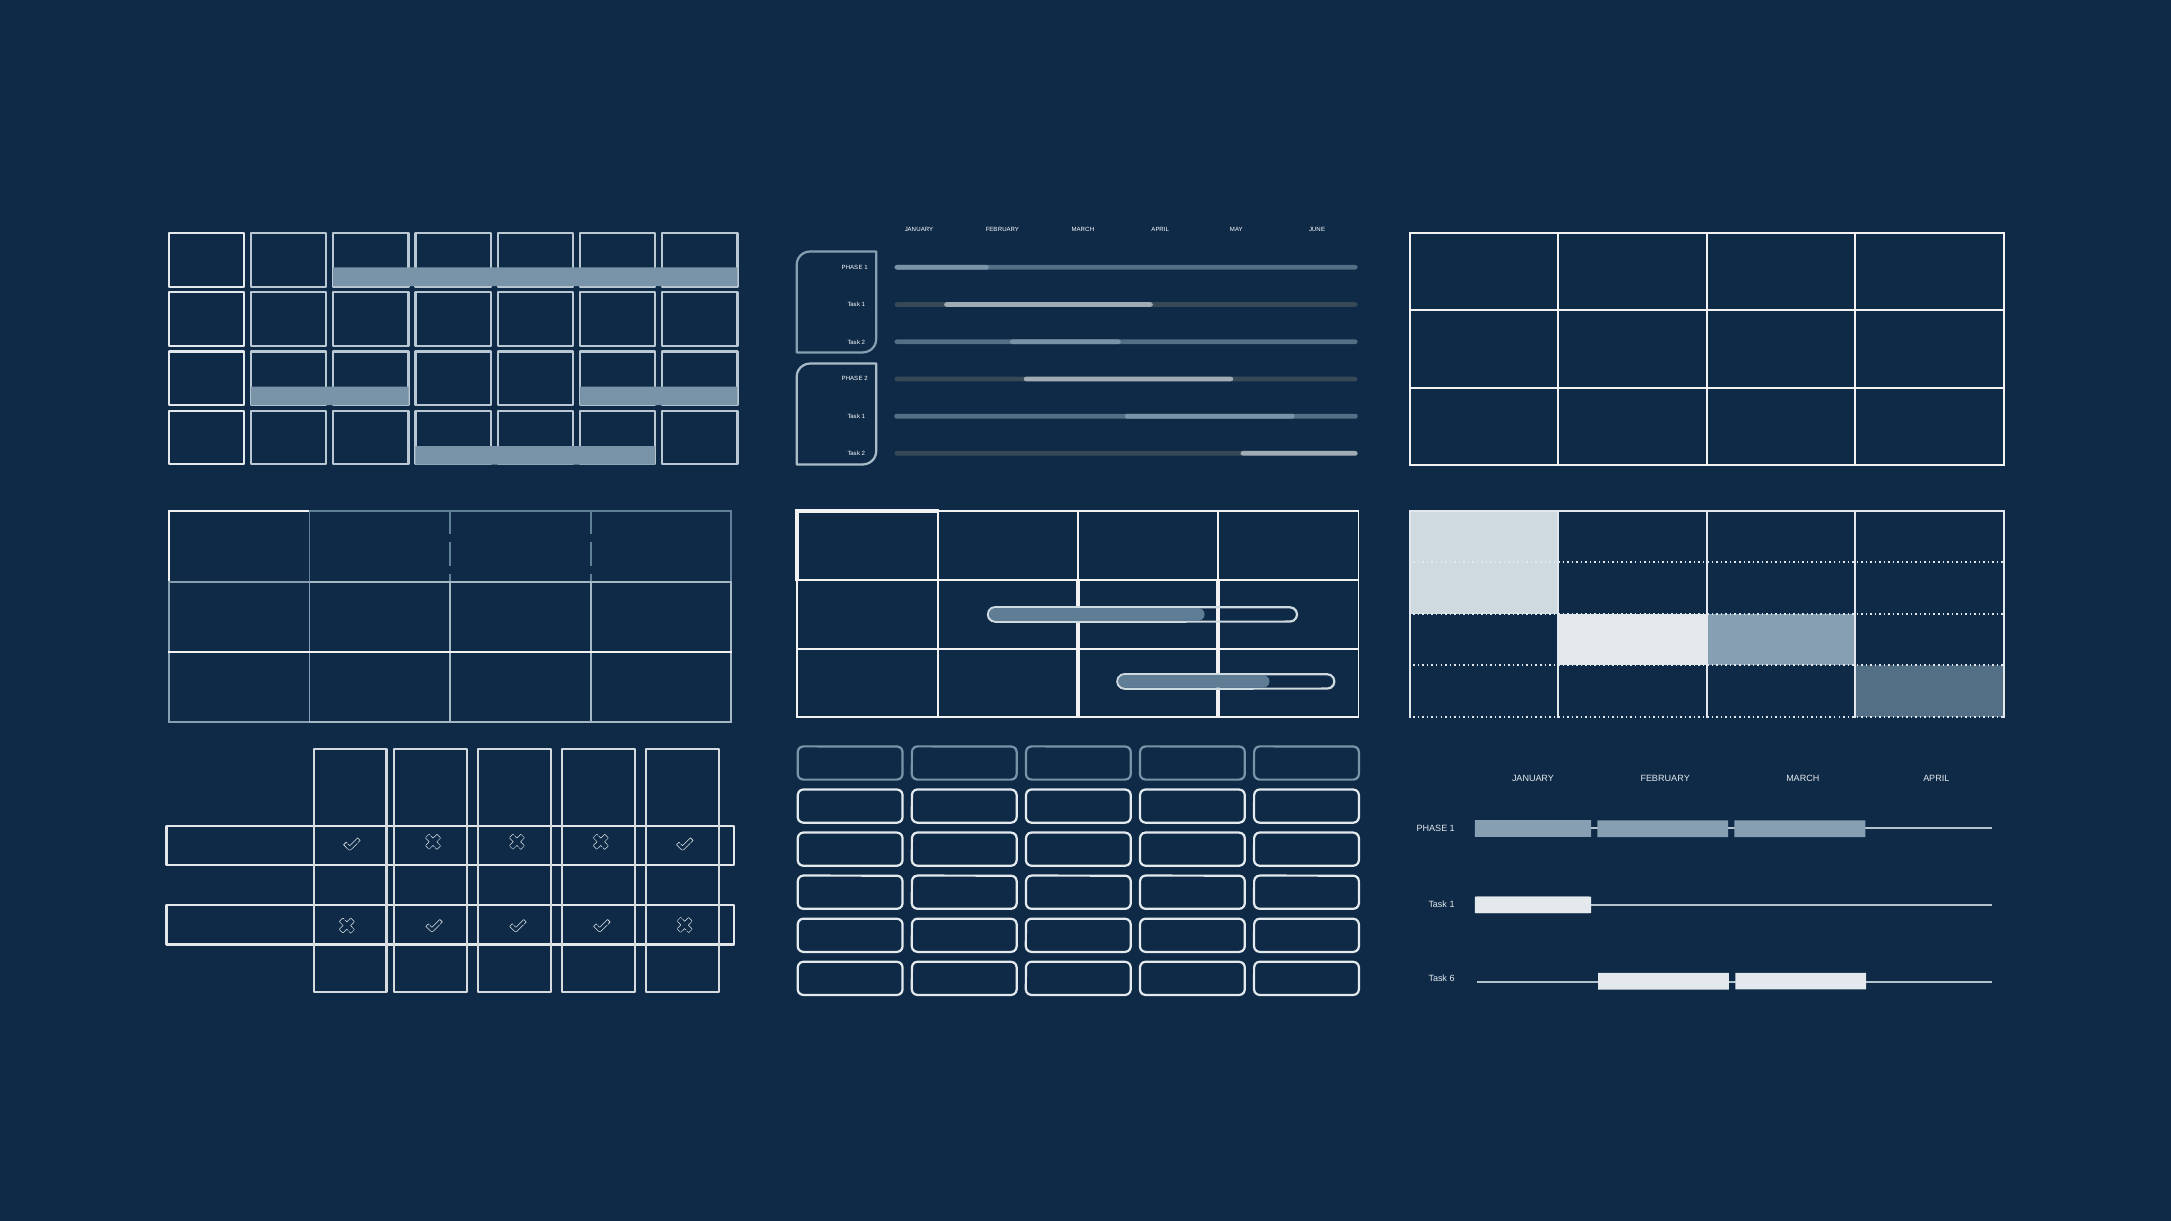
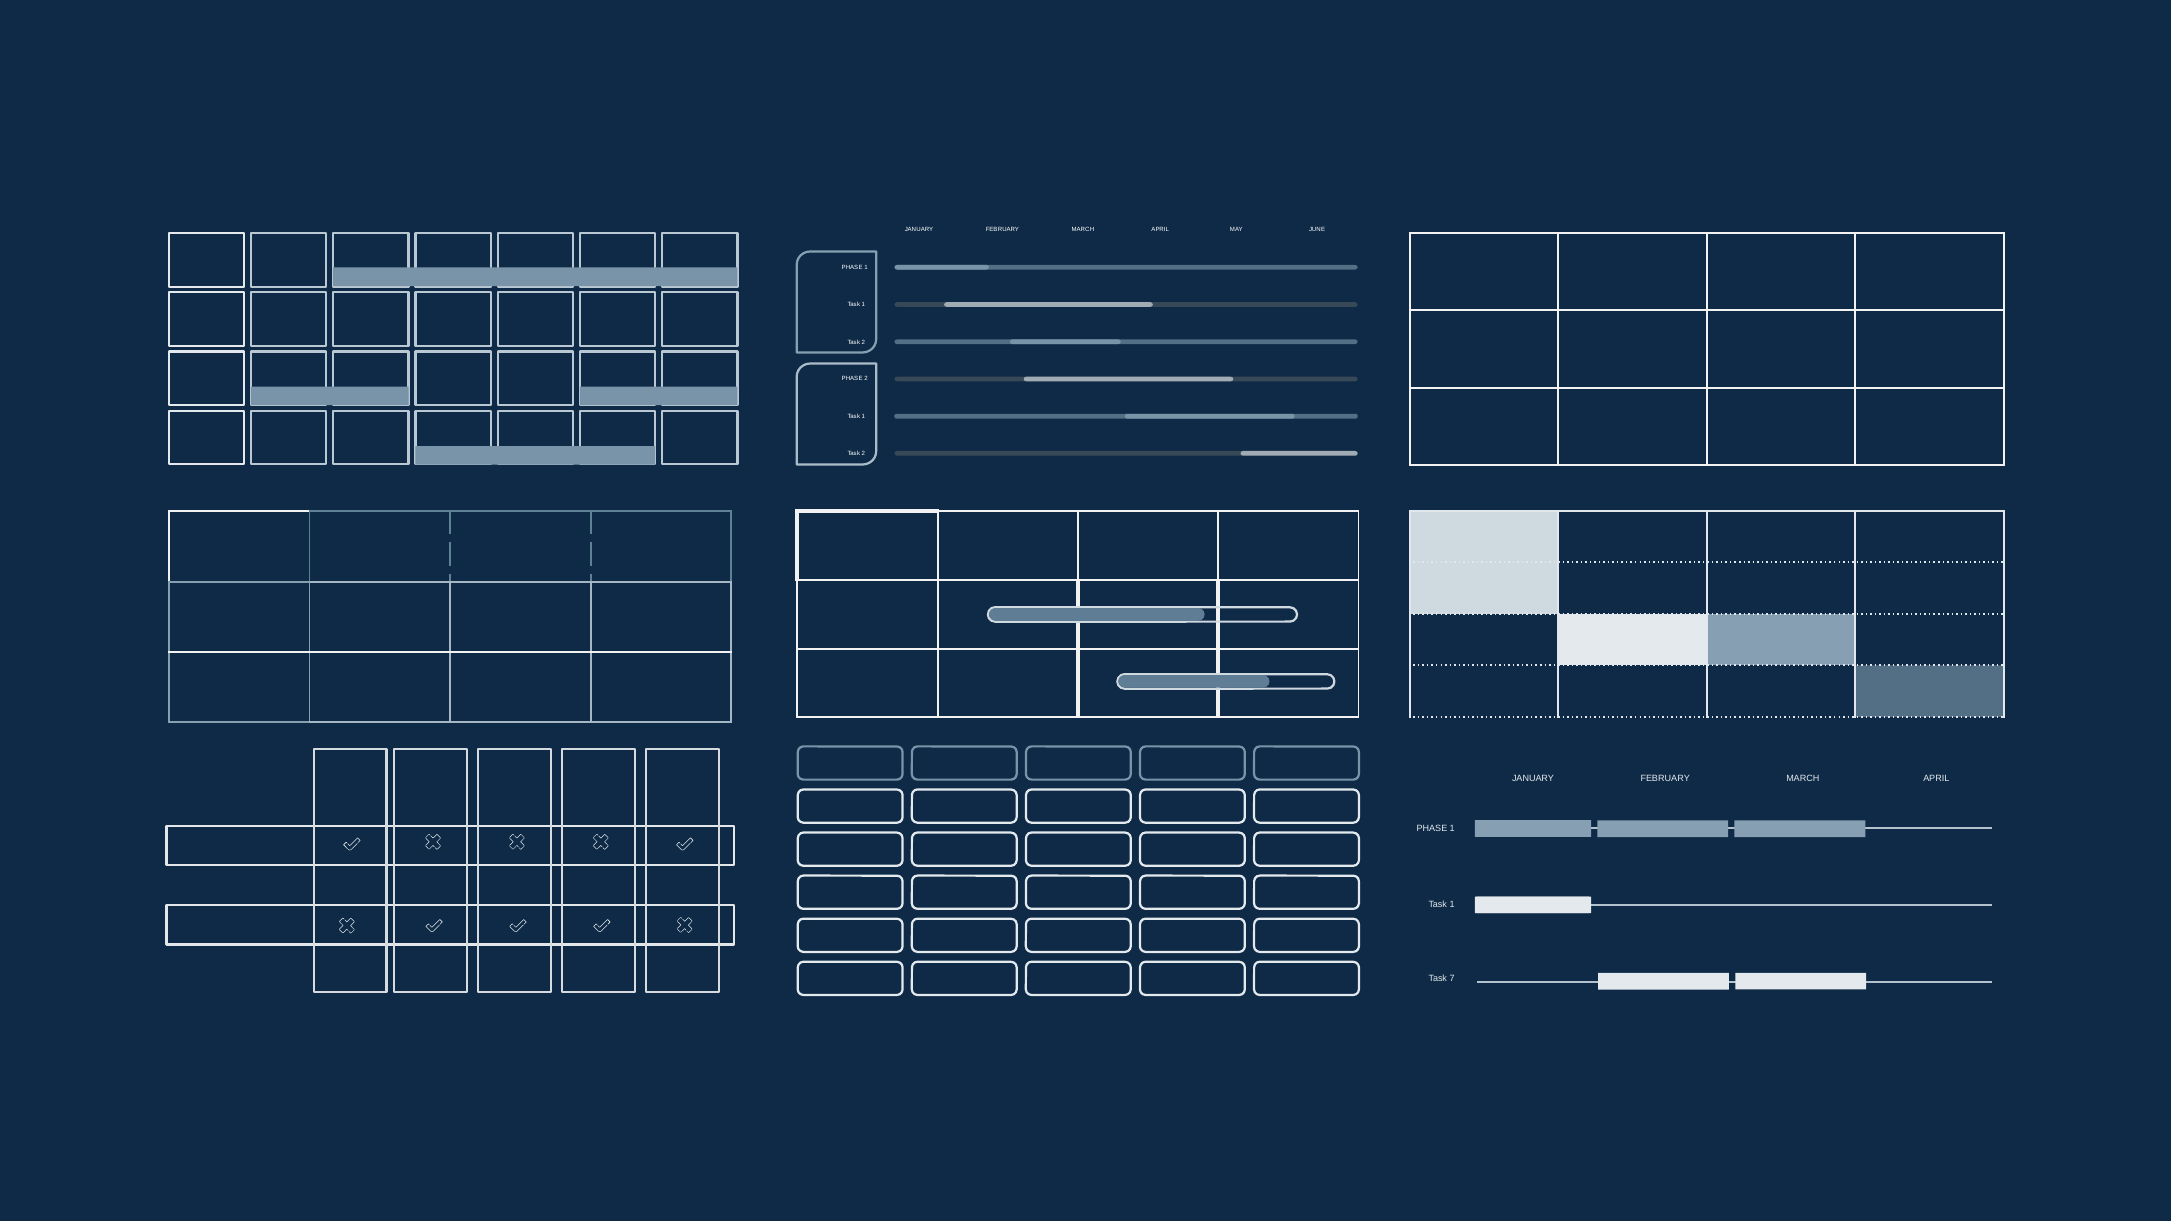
6: 6 -> 7 (1452, 979)
